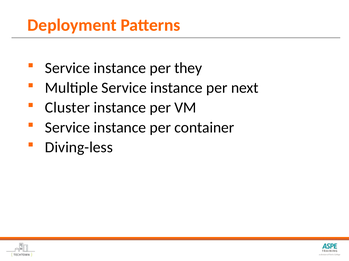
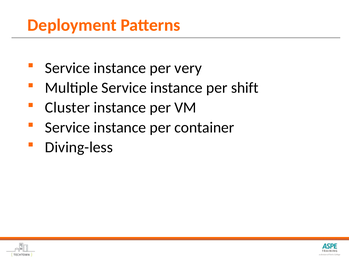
they: they -> very (188, 68)
next: next -> shift (245, 88)
